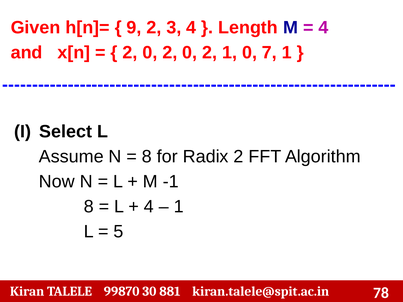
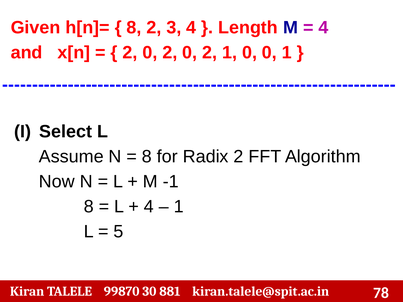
9: 9 -> 8 (134, 27)
0 7: 7 -> 0 (269, 53)
